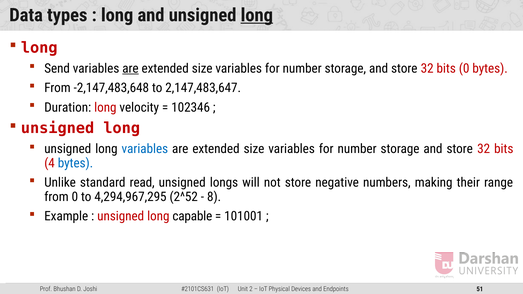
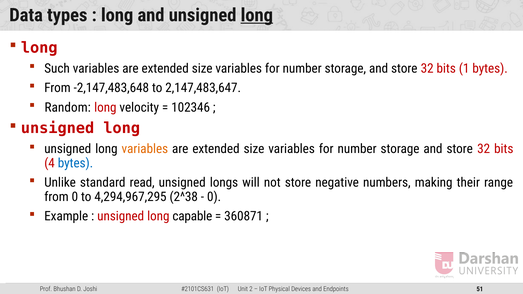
Send: Send -> Such (57, 68)
are underline: present -> none (130, 68)
bits 0: 0 -> 1 (464, 68)
Duration: Duration -> Random (68, 108)
variables colour: blue -> orange (145, 149)
2^52: 2^52 -> 2^38 (184, 197)
8: 8 -> 0 (214, 197)
101001: 101001 -> 360871 (244, 216)
